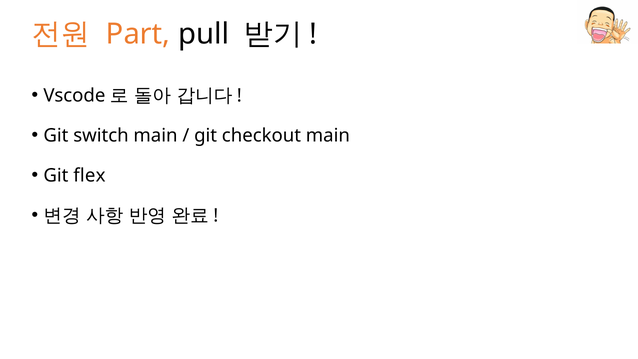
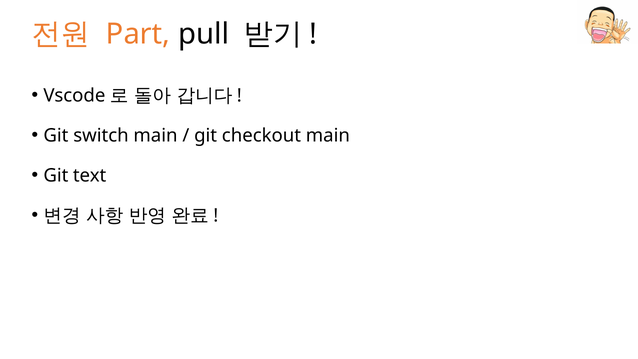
flex: flex -> text (90, 176)
